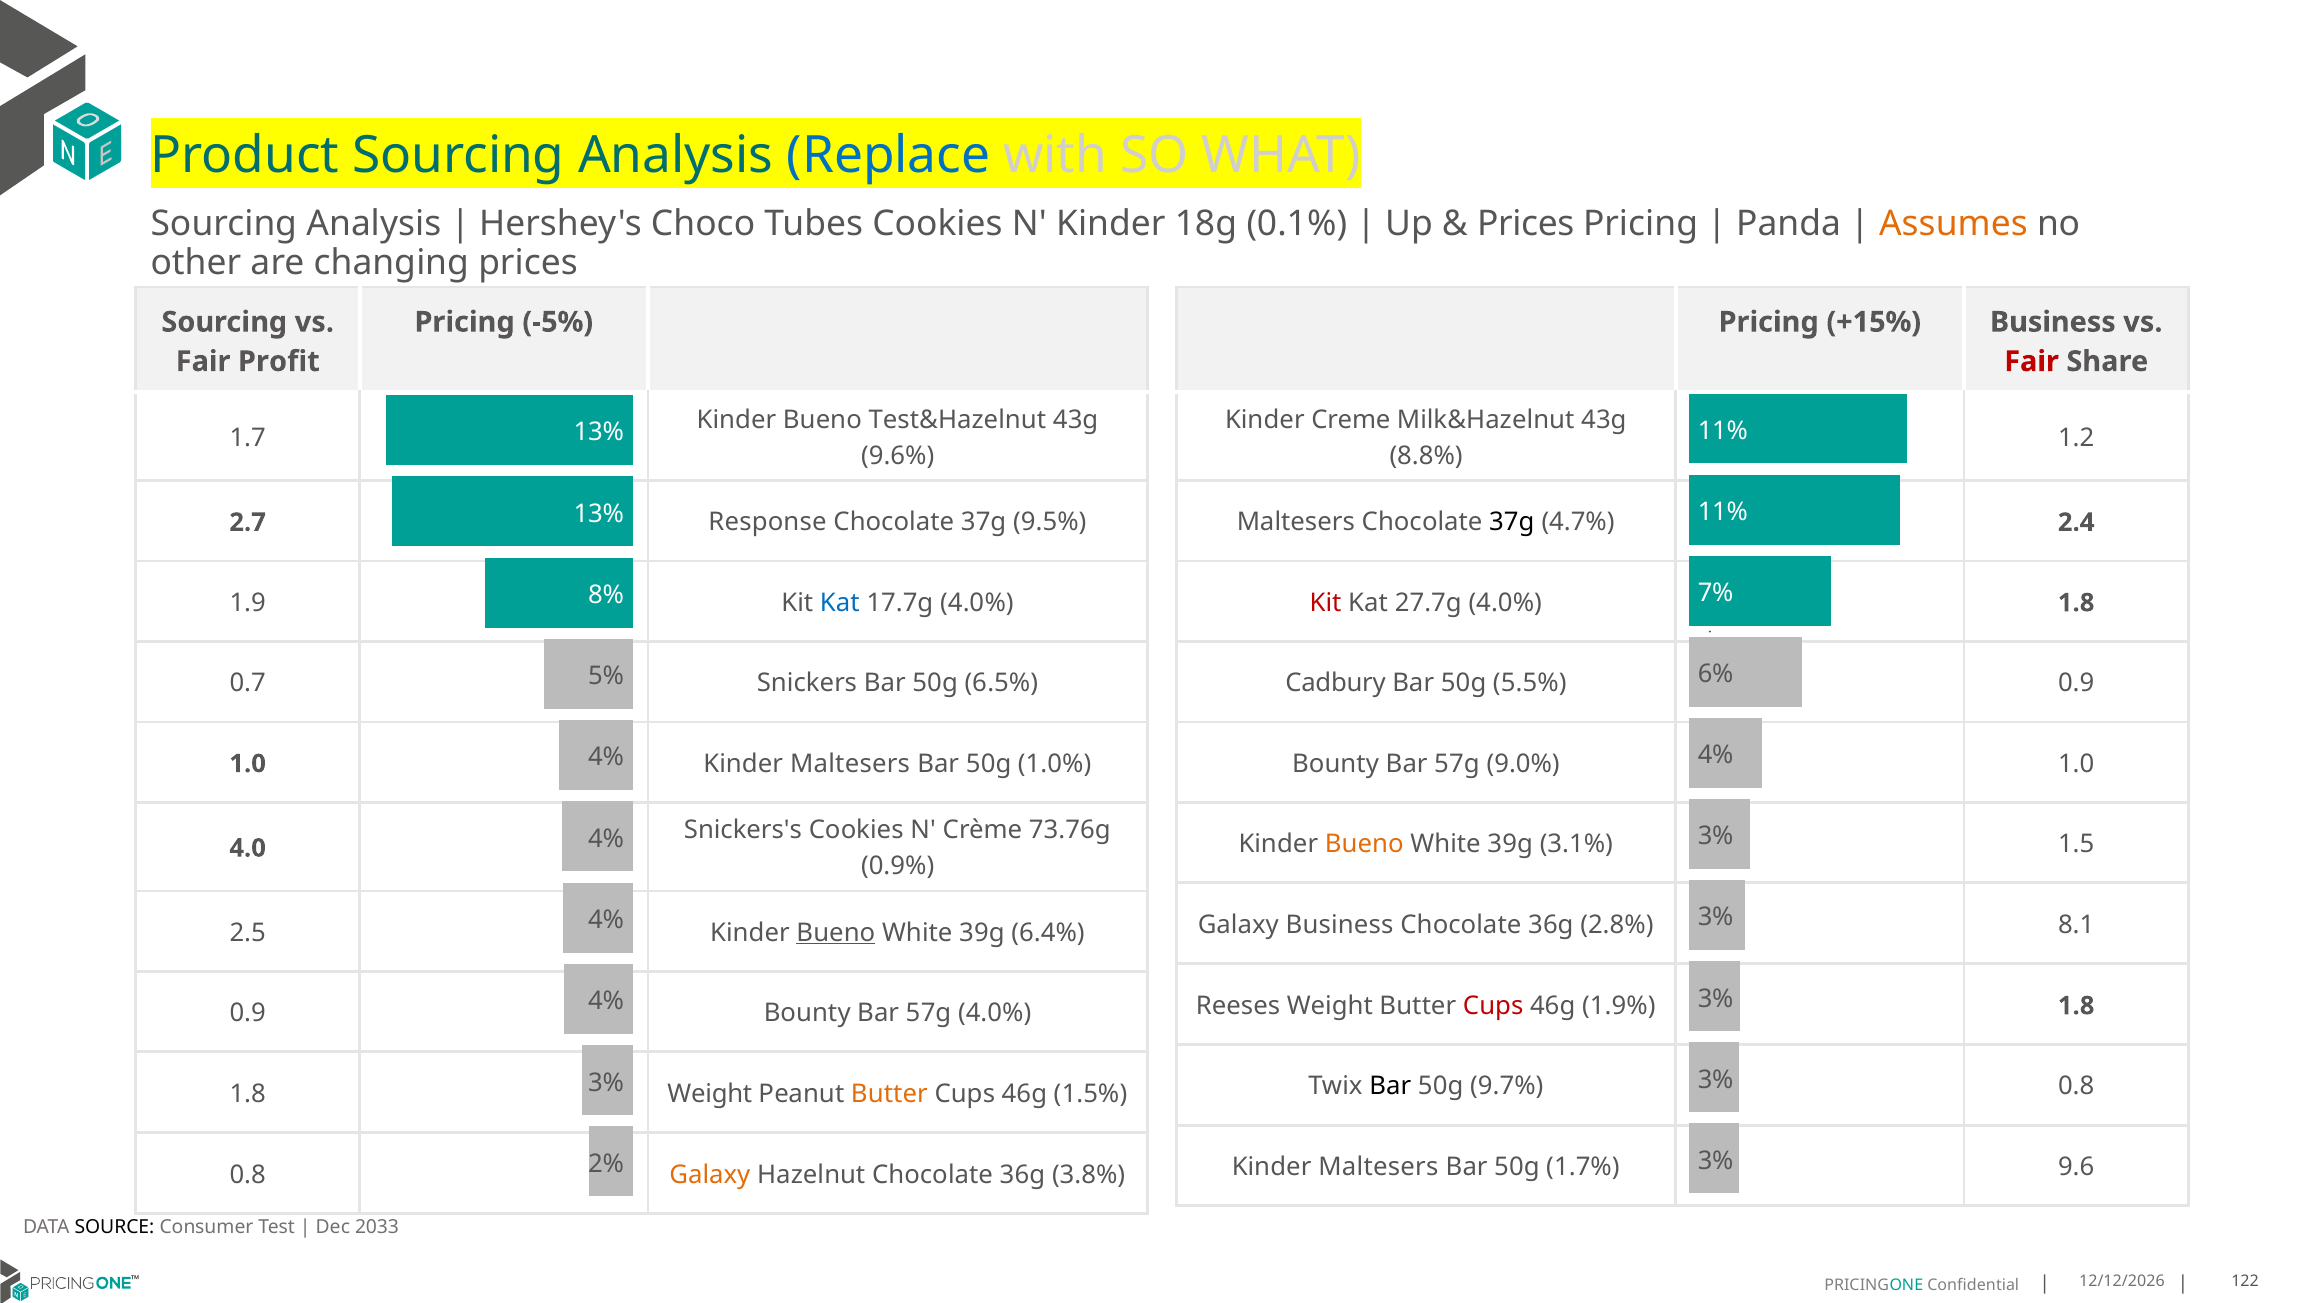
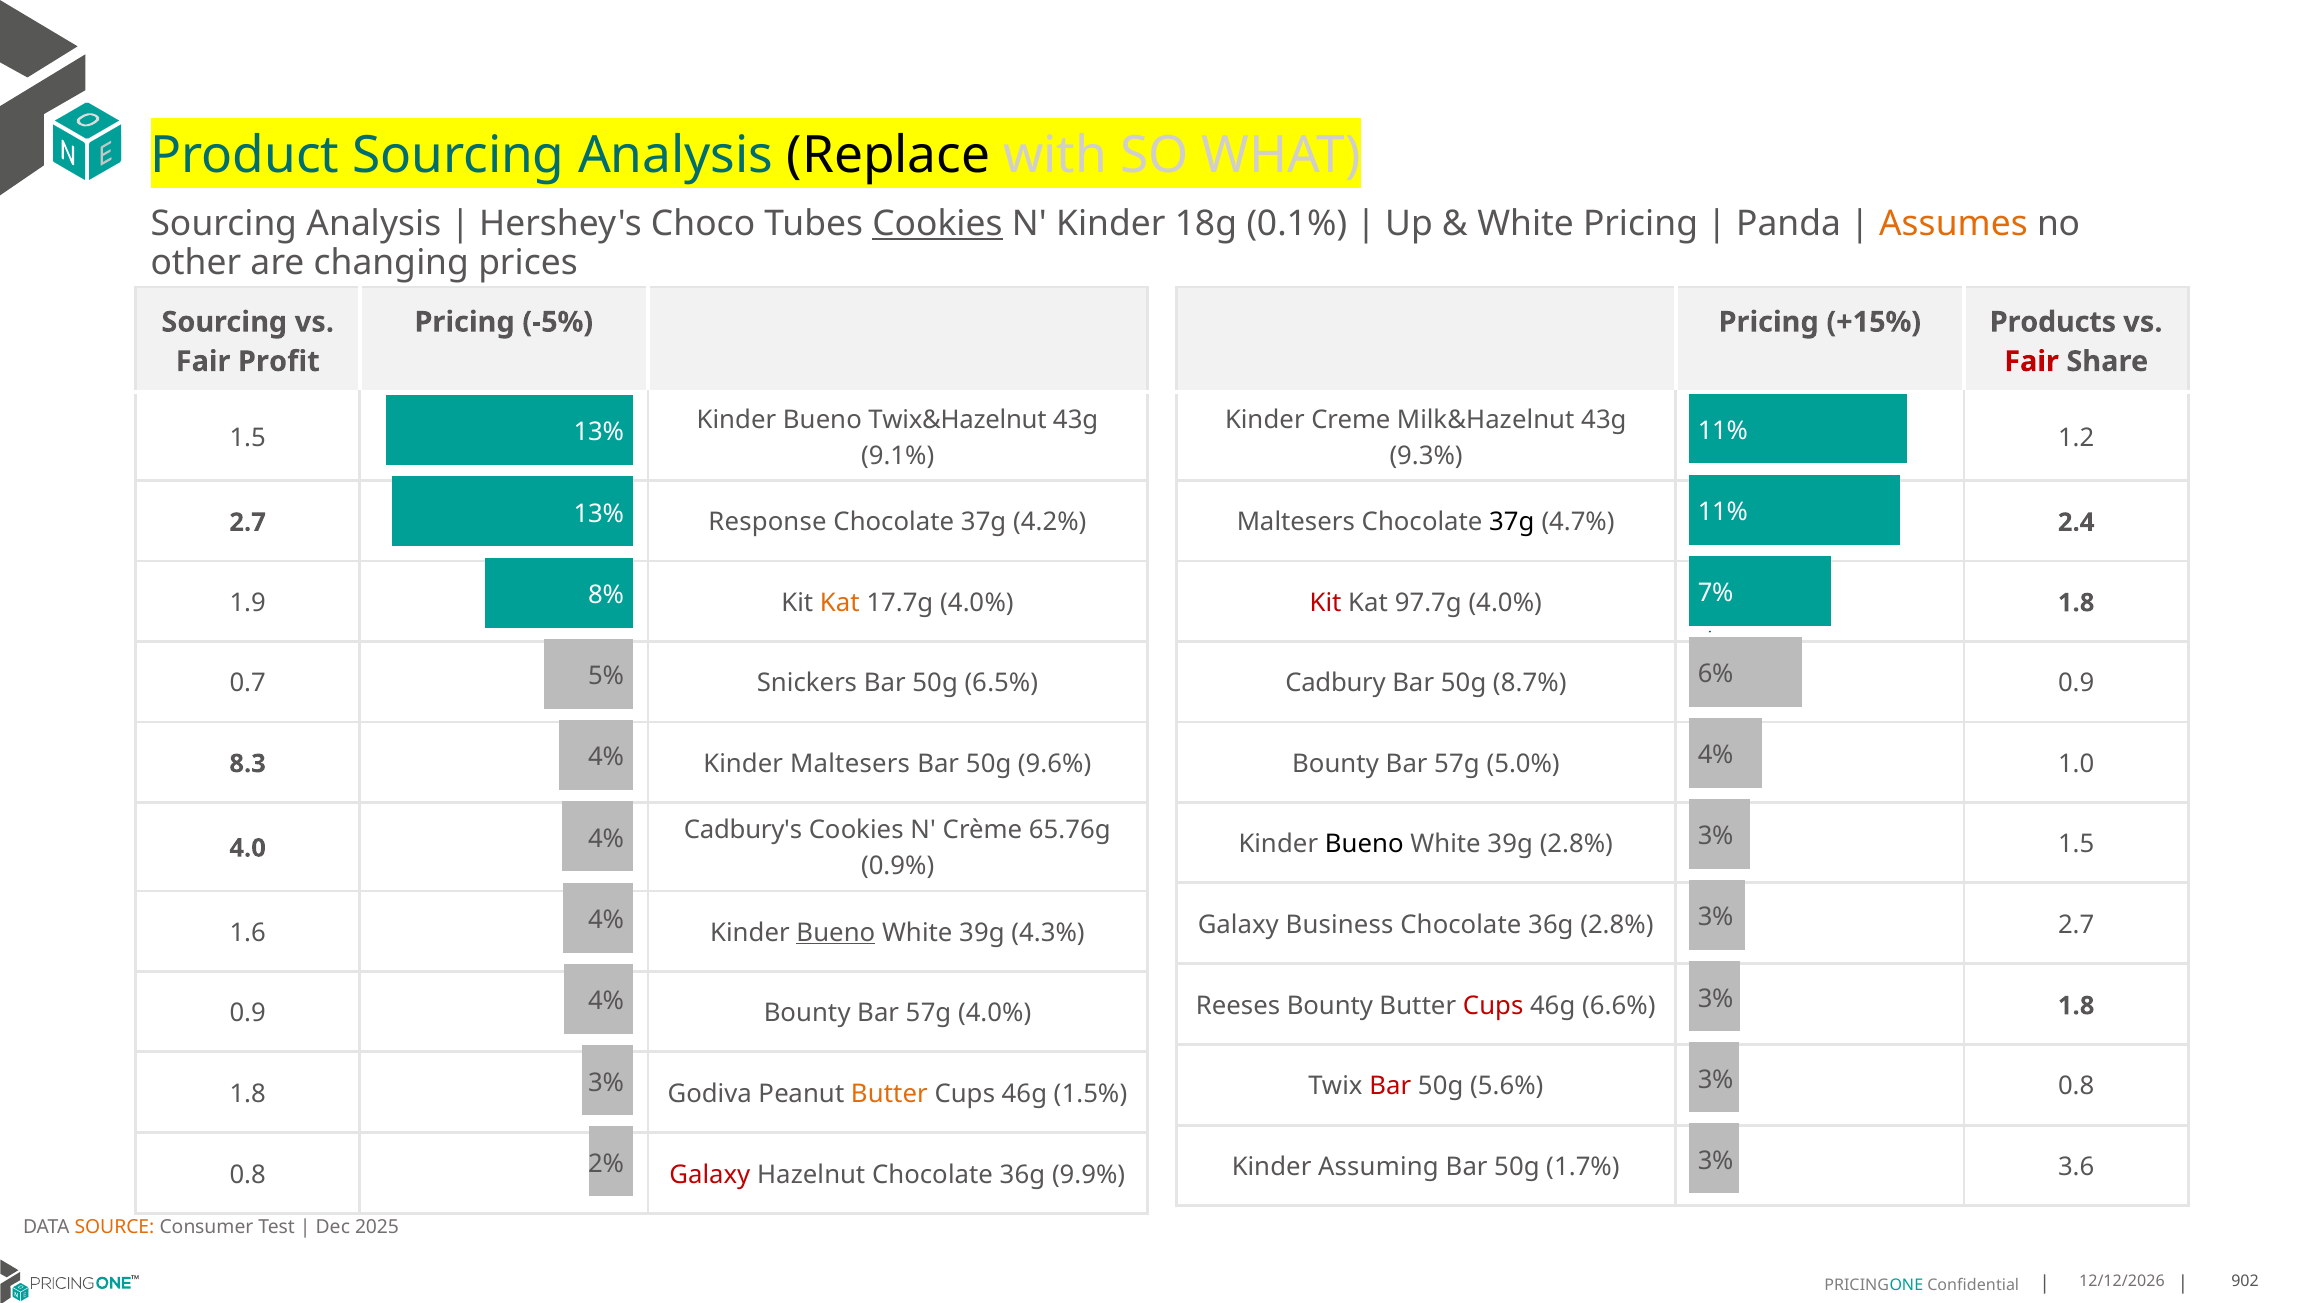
Replace colour: blue -> black (889, 156)
Cookies underline: none -> present (937, 224)
Prices: Prices -> White (1526, 224)
+15% Business: Business -> Products (2053, 322)
Test&Hazelnut: Test&Hazelnut -> Twix&Hazelnut (958, 420)
1.7: 1.7 -> 1.5 (248, 438)
9.6%: 9.6% -> 9.1% (898, 456)
8.8%: 8.8% -> 9.3% (1426, 456)
9.5%: 9.5% -> 4.2% (1050, 522)
Kat colour: blue -> orange (840, 603)
27.7g: 27.7g -> 97.7g (1428, 603)
5.5%: 5.5% -> 8.7% (1530, 683)
9.0%: 9.0% -> 5.0% (1523, 764)
1.0: 1.0 -> 8.3 (248, 764)
1.0%: 1.0% -> 9.6% (1055, 764)
Snickers's: Snickers's -> Cadbury's (743, 830)
73.76g: 73.76g -> 65.76g (1070, 830)
Bueno colour: orange -> black (1364, 844)
39g 3.1%: 3.1% -> 2.8% (1576, 844)
2.8% 8.1: 8.1 -> 2.7 (2076, 925)
2.5: 2.5 -> 1.6 (248, 933)
6.4%: 6.4% -> 4.3% (1048, 933)
Reeses Weight: Weight -> Bounty (1330, 1006)
1.9%: 1.9% -> 6.6% (1619, 1006)
Bar colour: black -> red (1390, 1086)
9.7%: 9.7% -> 5.6% (1507, 1086)
1.8 Weight: Weight -> Godiva (710, 1094)
Maltesers: Maltesers -> Assuming (1378, 1167)
9.6: 9.6 -> 3.6 (2076, 1167)
Galaxy colour: orange -> red (710, 1174)
3.8%: 3.8% -> 9.9% (1089, 1174)
SOURCE colour: black -> orange (114, 1227)
2033: 2033 -> 2025 (377, 1227)
122: 122 -> 902 (2245, 1281)
